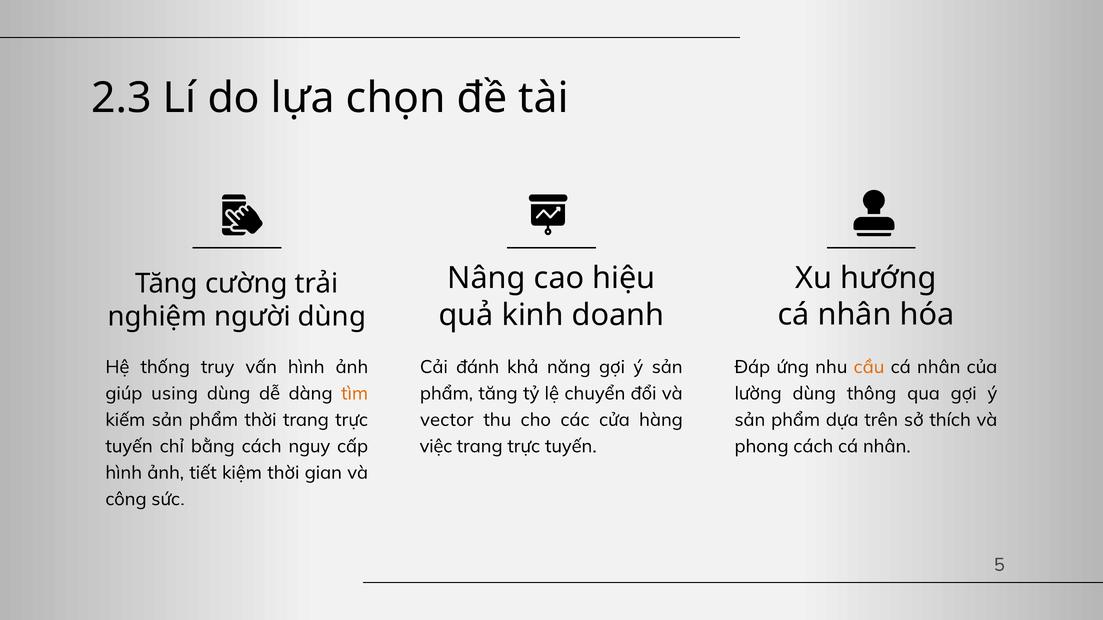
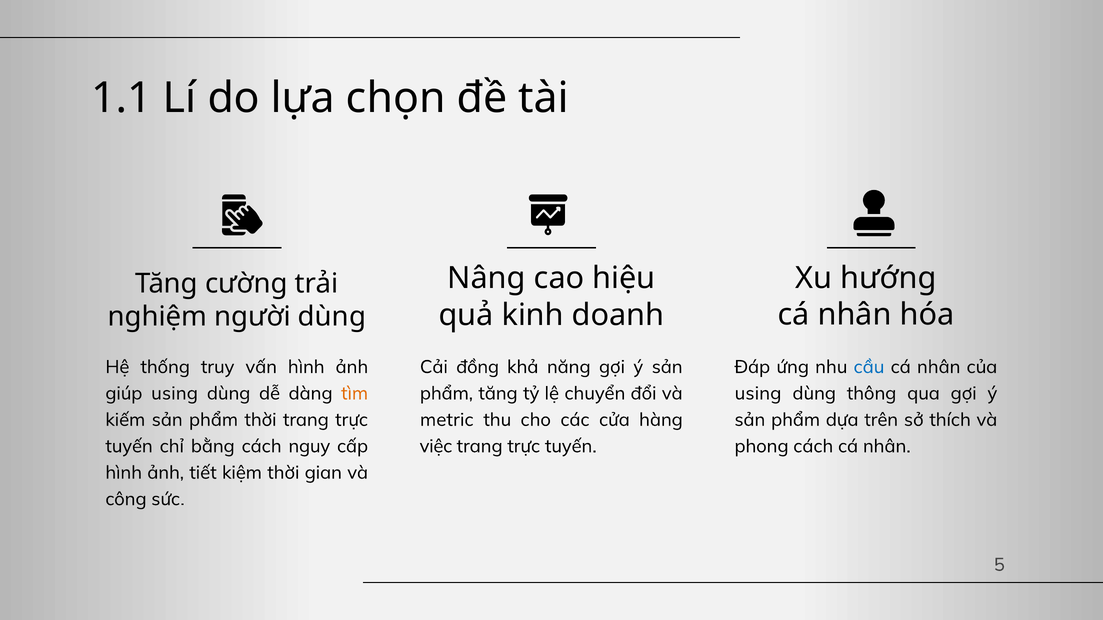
2.3: 2.3 -> 1.1 (122, 98)
đánh: đánh -> đồng (478, 367)
cầu colour: orange -> blue (869, 367)
lường: lường -> using (758, 394)
vector: vector -> metric (447, 420)
